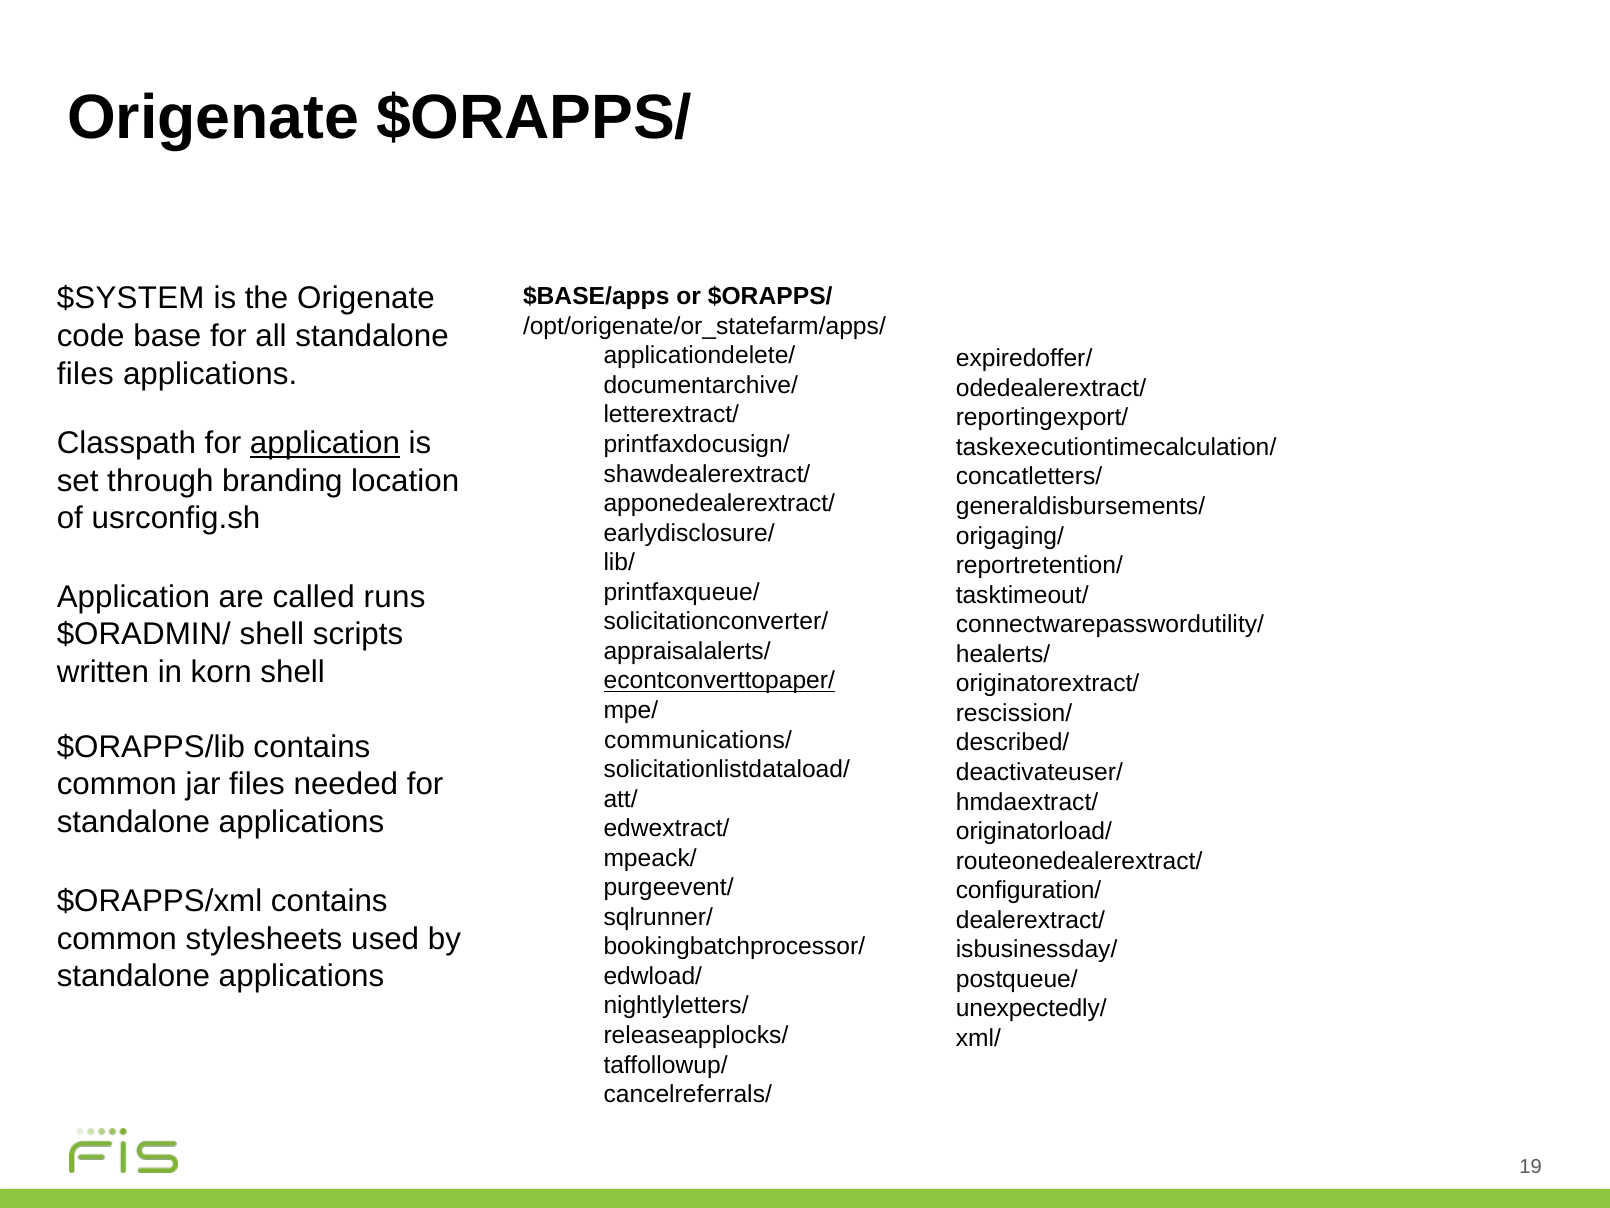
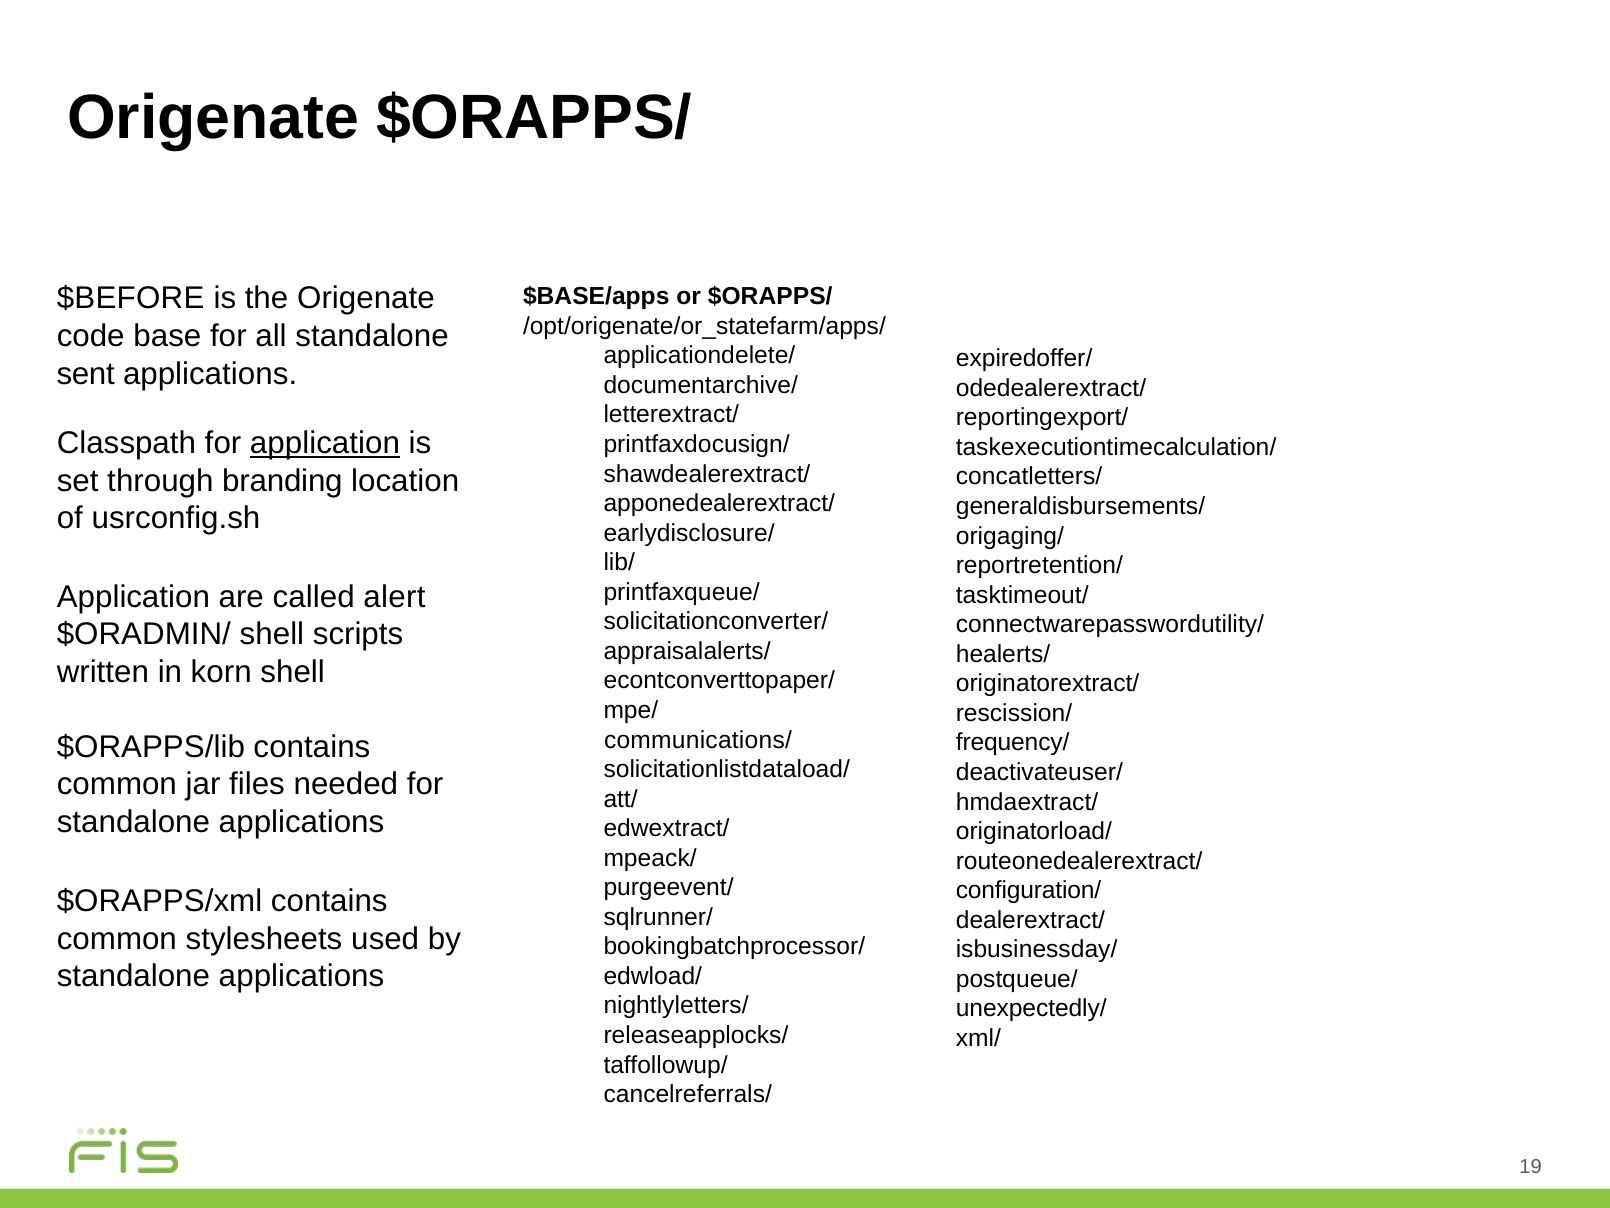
$SYSTEM: $SYSTEM -> $BEFORE (131, 298)
files: files -> sent (86, 374)
runs: runs -> alert (394, 596)
econtconverttopaper/ underline: present -> none (719, 681)
described/: described/ -> frequency/ (1013, 742)
